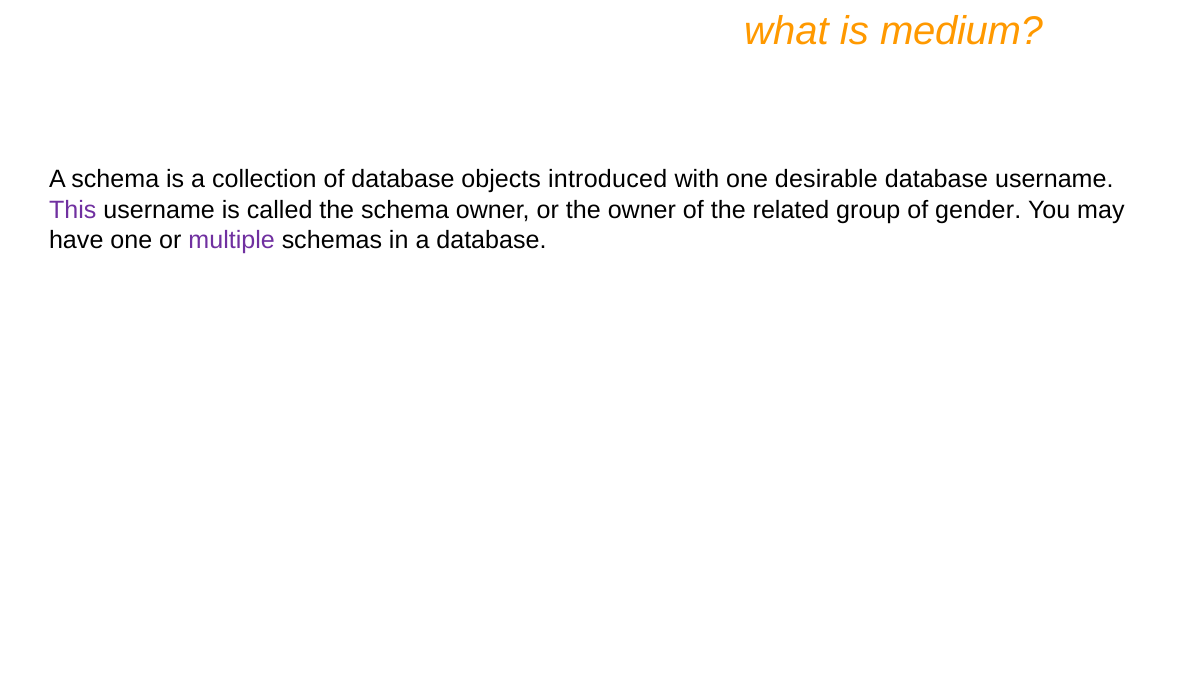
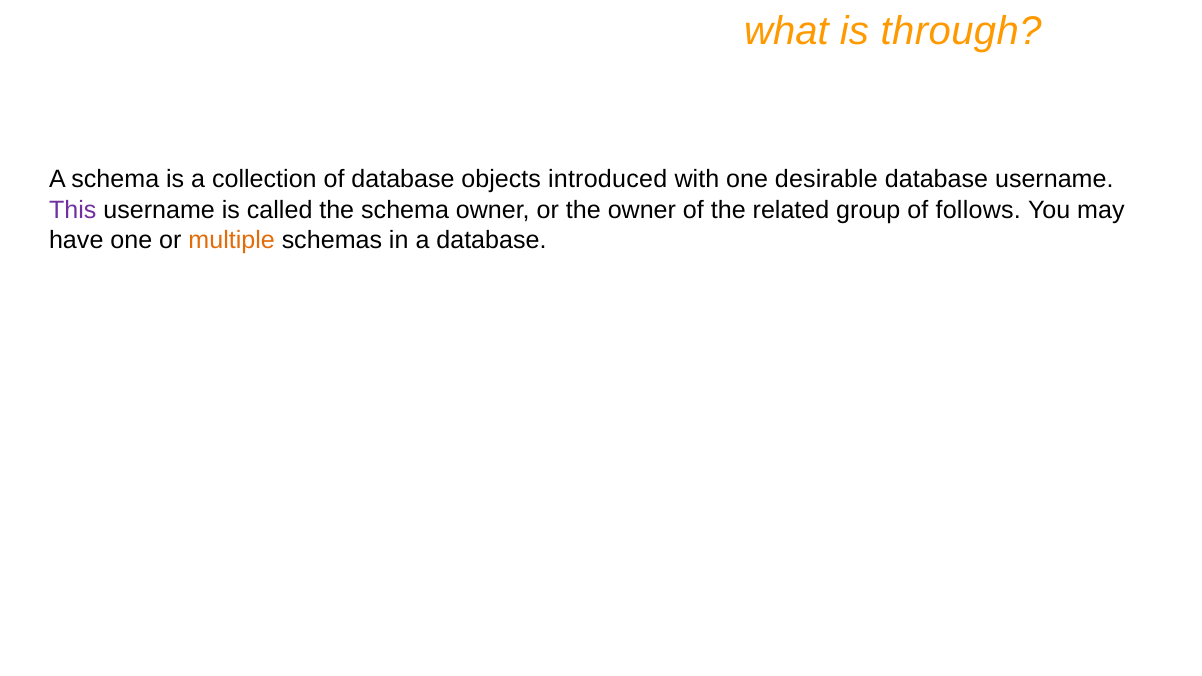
medium: medium -> through (961, 31)
gender: gender -> follows (978, 210)
multiple colour: purple -> orange (232, 240)
